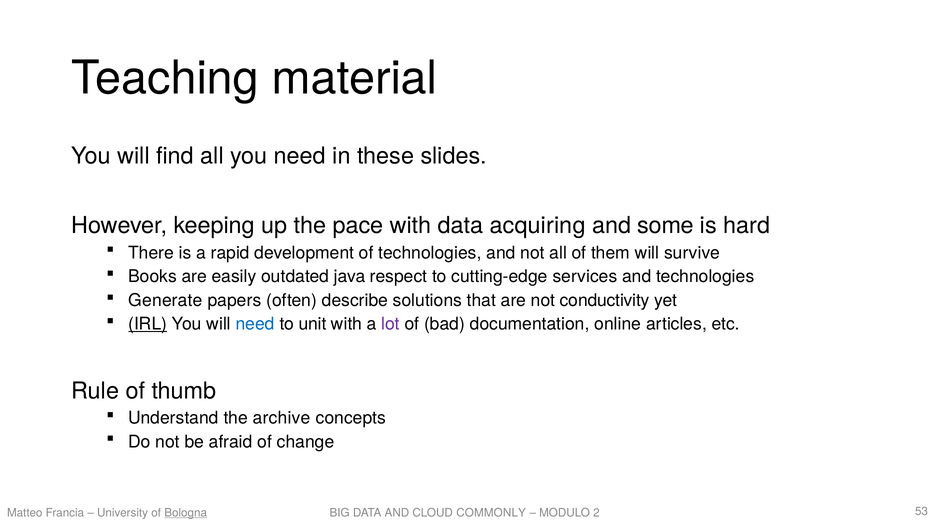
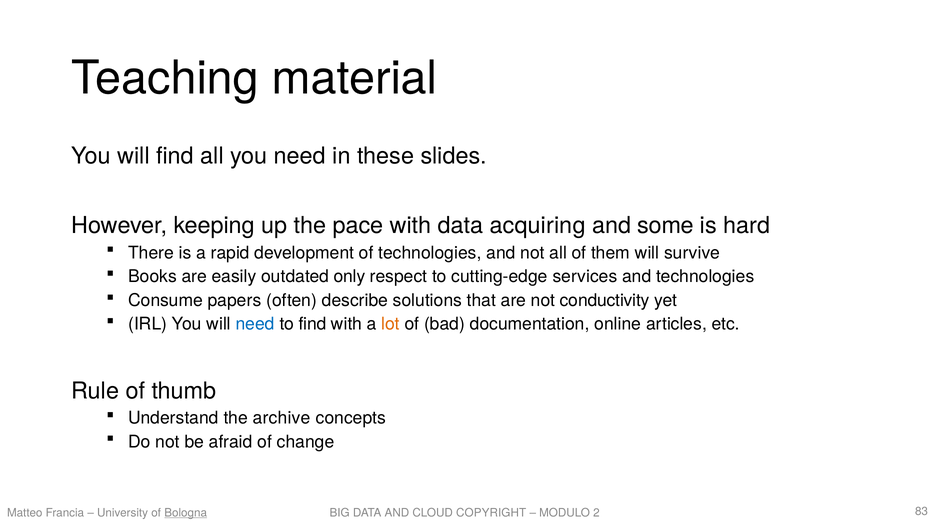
java: java -> only (350, 277)
Generate: Generate -> Consume (166, 300)
IRL underline: present -> none (148, 324)
to unit: unit -> find (313, 324)
lot colour: purple -> orange (391, 324)
COMMONLY: COMMONLY -> COPYRIGHT (491, 513)
53: 53 -> 83 (921, 511)
